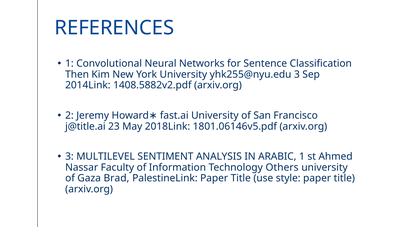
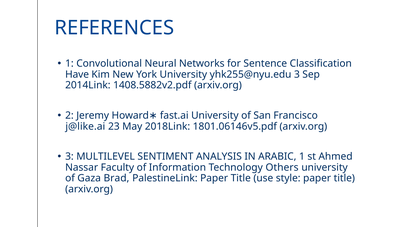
Then: Then -> Have (77, 74)
j@title.ai: j@title.ai -> j@like.ai (85, 126)
